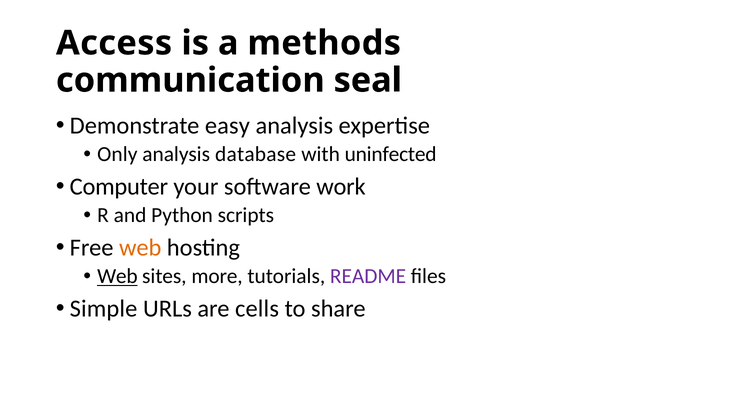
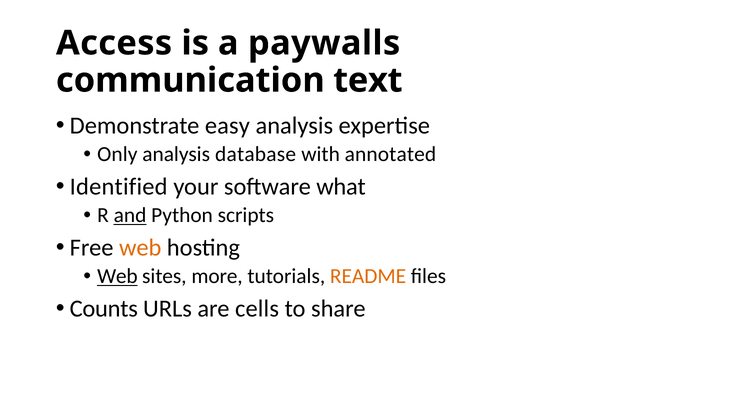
methods: methods -> paywalls (324, 43)
seal: seal -> text (368, 80)
uninfected: uninfected -> annotated (390, 154)
Computer: Computer -> Identified (119, 187)
work: work -> what (341, 187)
and underline: none -> present (130, 215)
README colour: purple -> orange (368, 276)
Simple: Simple -> Counts (104, 309)
